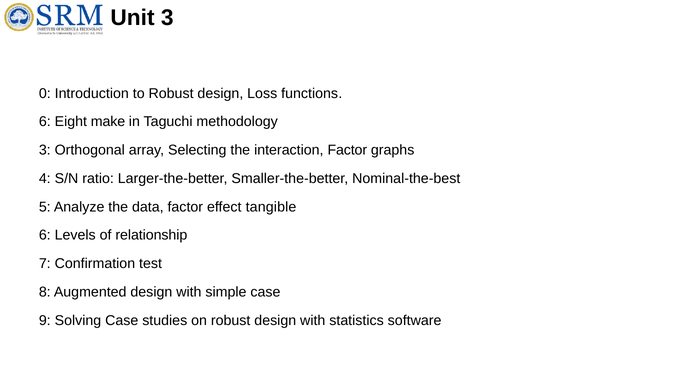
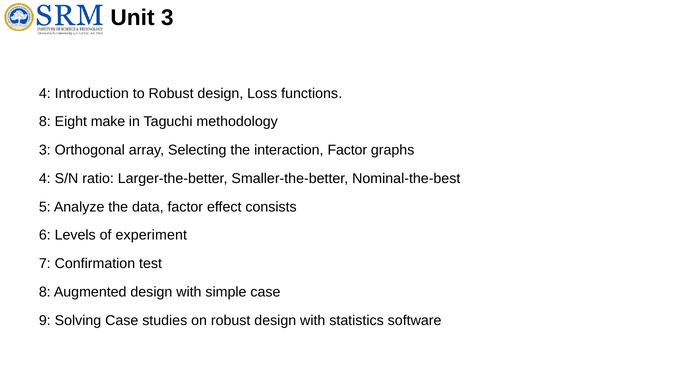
0: 0 -> 4 (45, 93)
6: 6 -> 8 (45, 122)
tangible: tangible -> consists (271, 207)
relationship: relationship -> experiment (151, 235)
